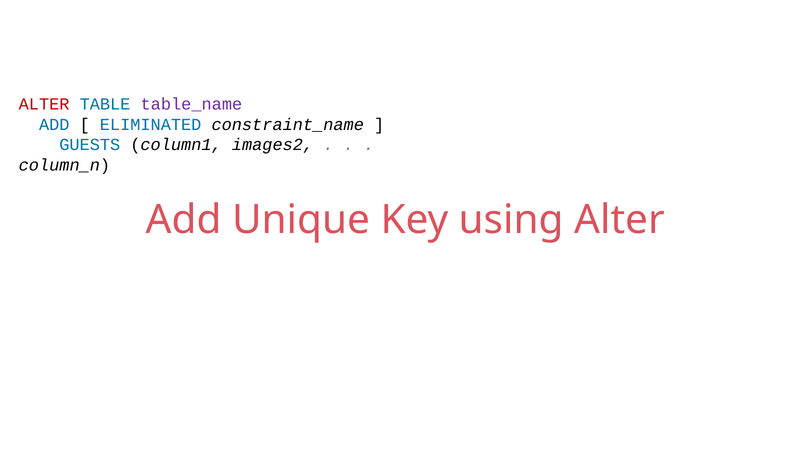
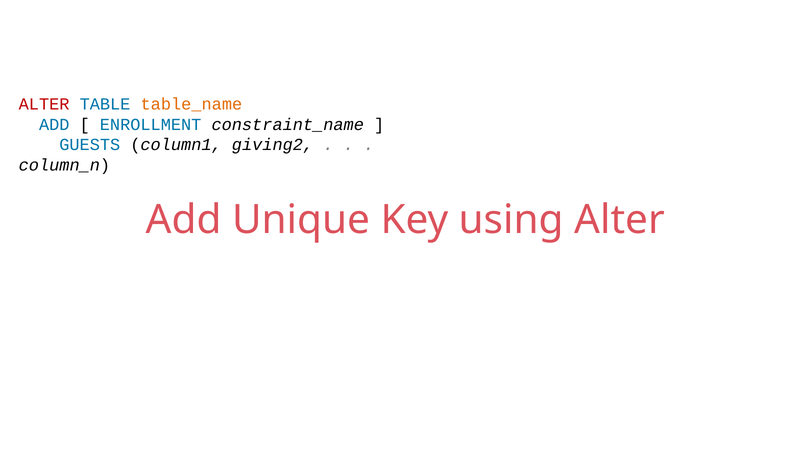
table_name colour: purple -> orange (191, 104)
ELIMINATED: ELIMINATED -> ENROLLMENT (151, 125)
images2: images2 -> giving2 (273, 145)
